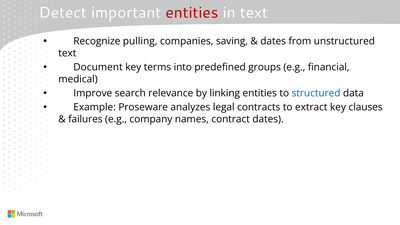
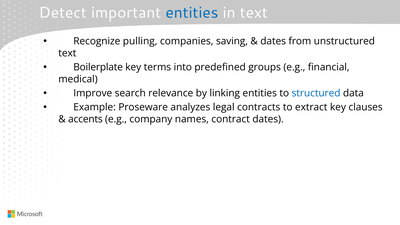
entities colour: red -> blue (192, 13)
Document: Document -> Boilerplate (98, 67)
failures: failures -> accents (85, 119)
